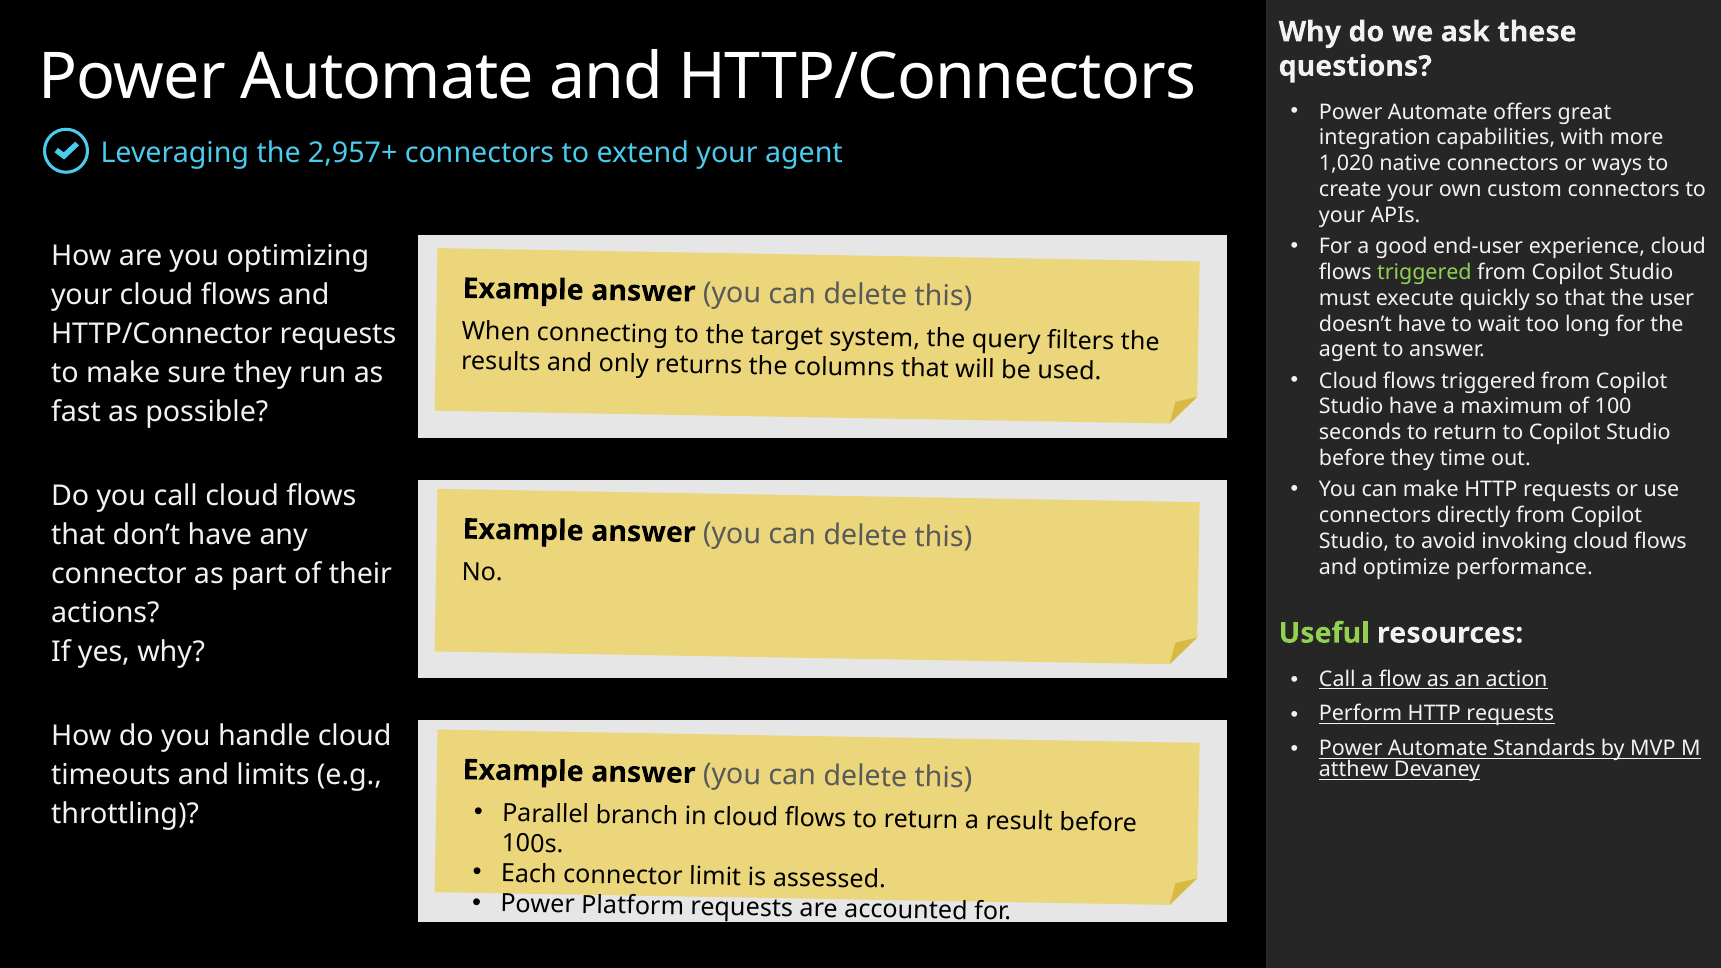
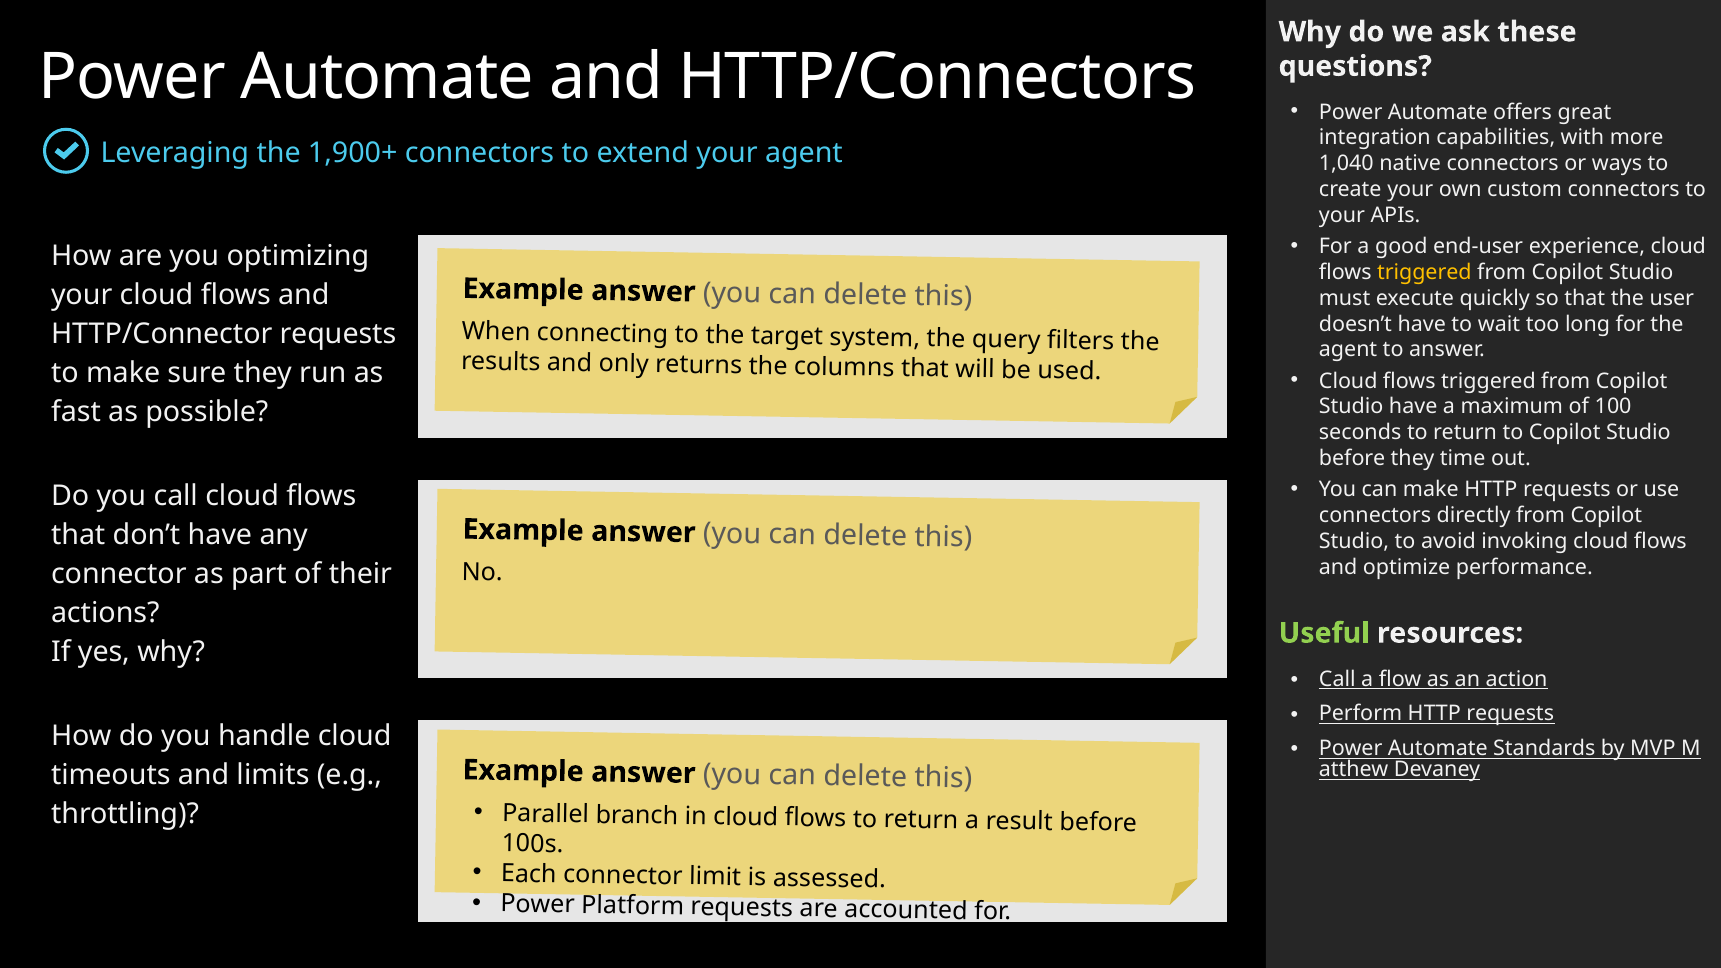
2,957+: 2,957+ -> 1,900+ (353, 153)
1,020: 1,020 -> 1,040 (1346, 164)
triggered colour: light green -> yellow (1424, 272)
